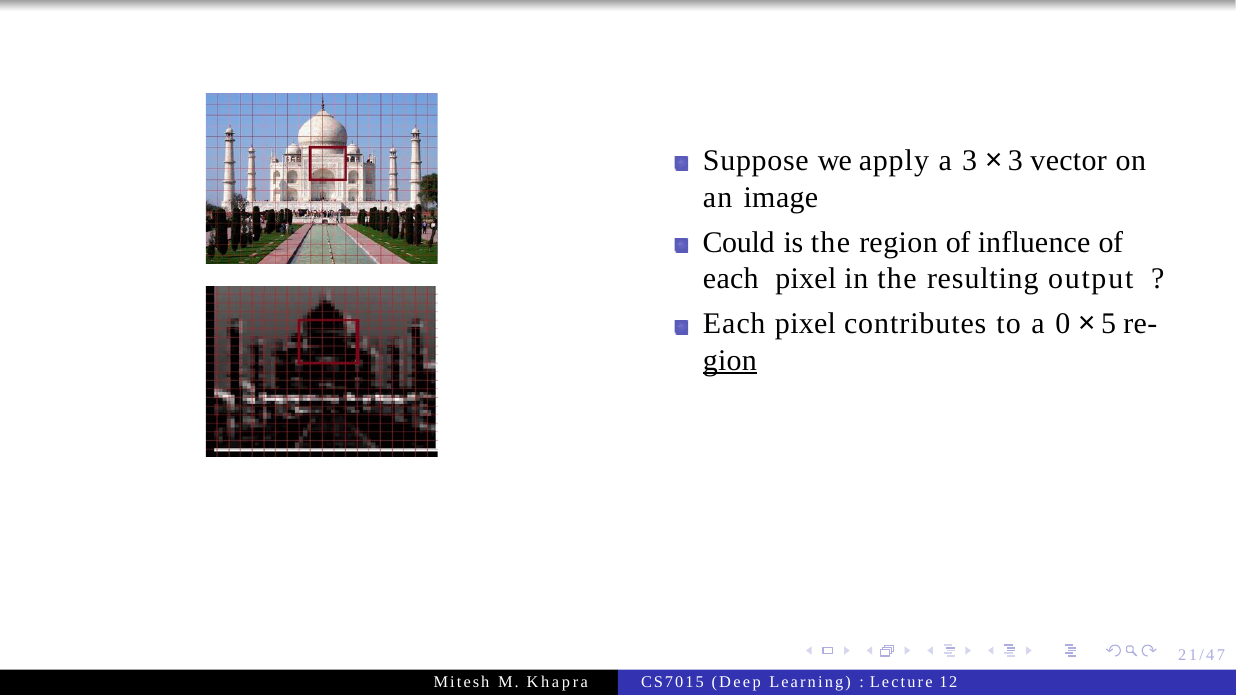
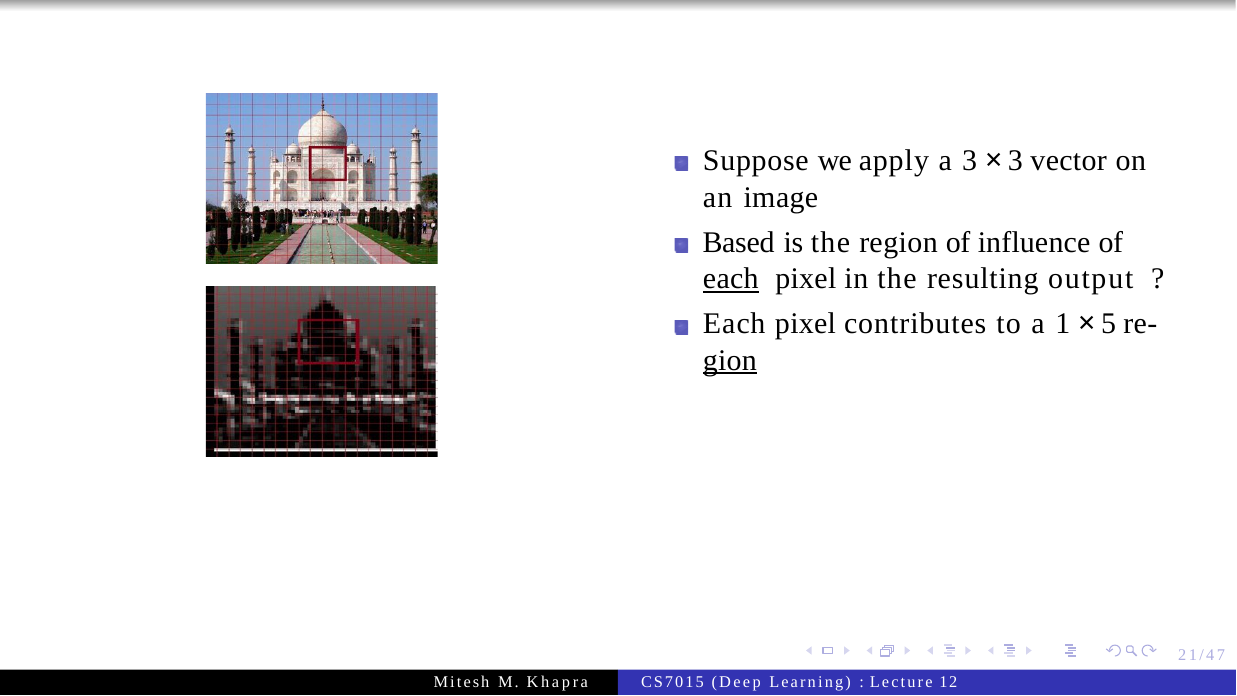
Could: Could -> Based (739, 242)
each underline: none -> present (731, 279)
0: 0 -> 1 (1063, 324)
